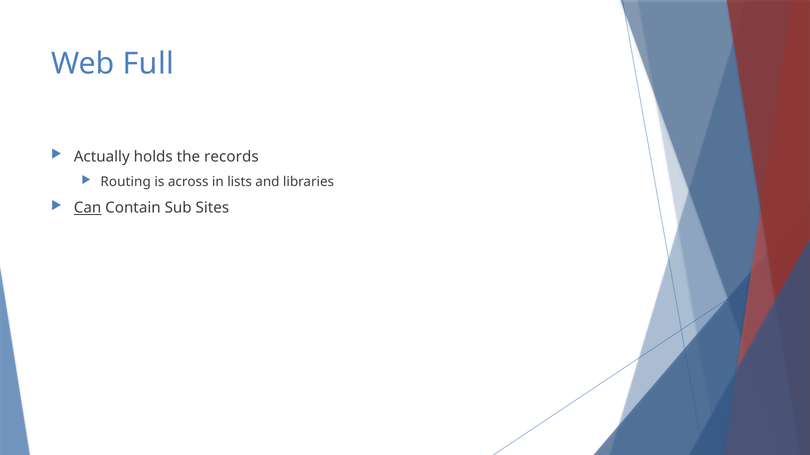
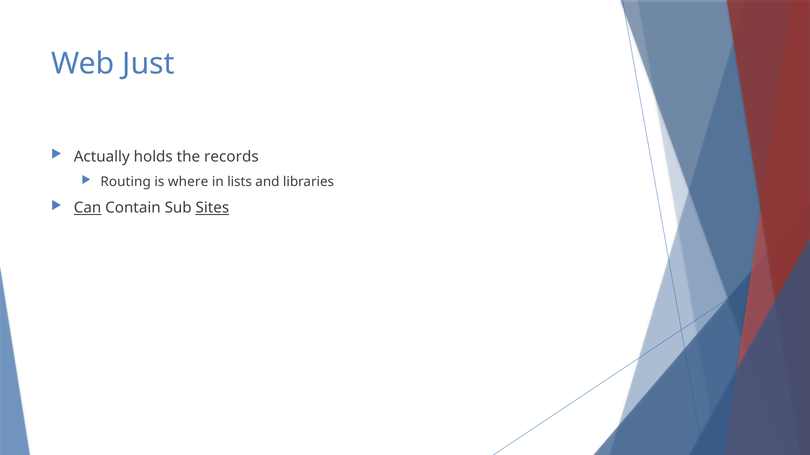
Full: Full -> Just (149, 64)
across: across -> where (188, 182)
Sites underline: none -> present (212, 208)
